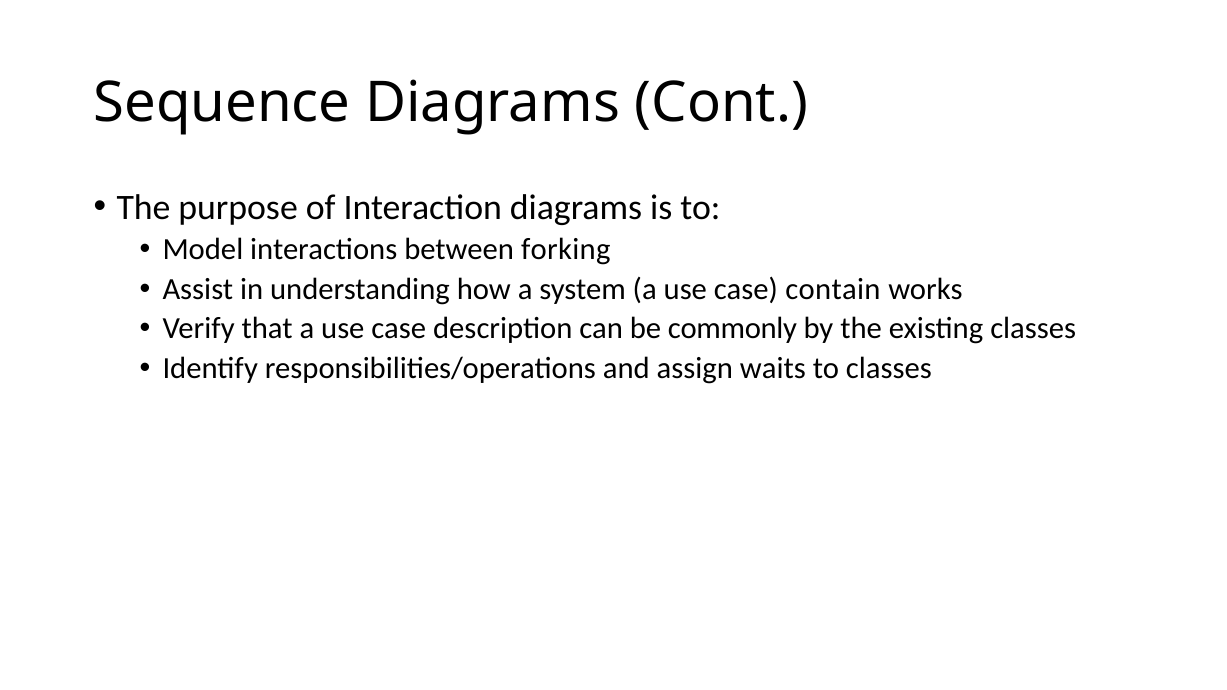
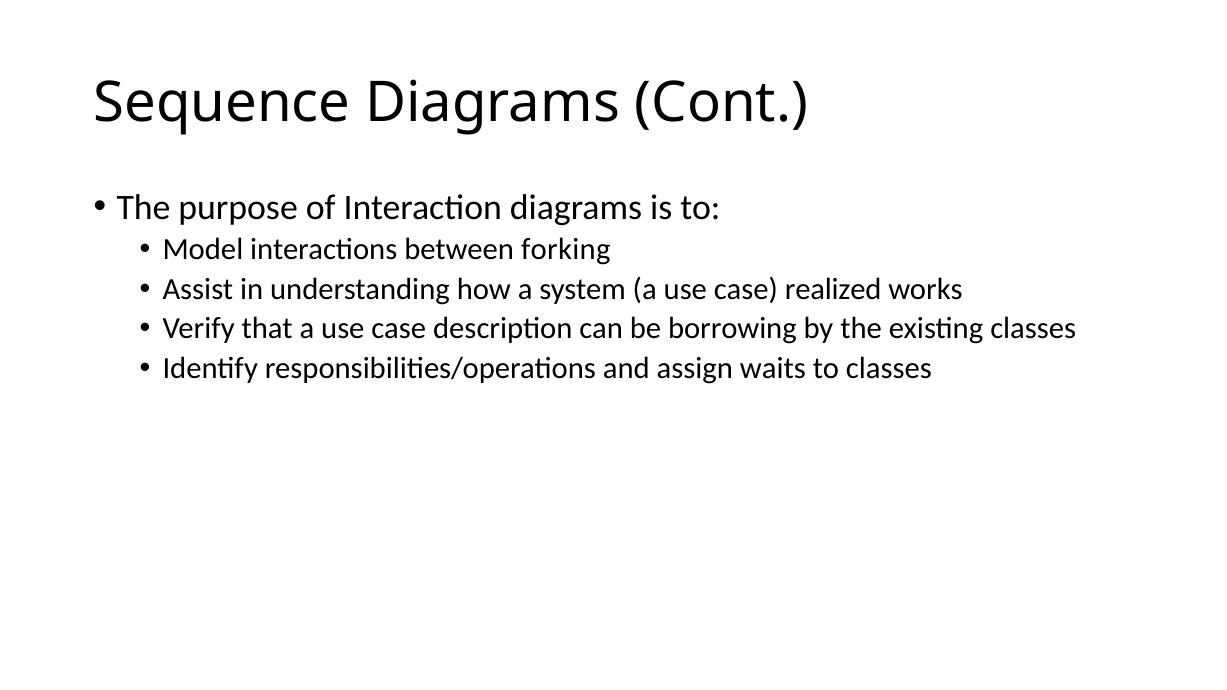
contain: contain -> realized (833, 289)
commonly: commonly -> borrowing (732, 329)
